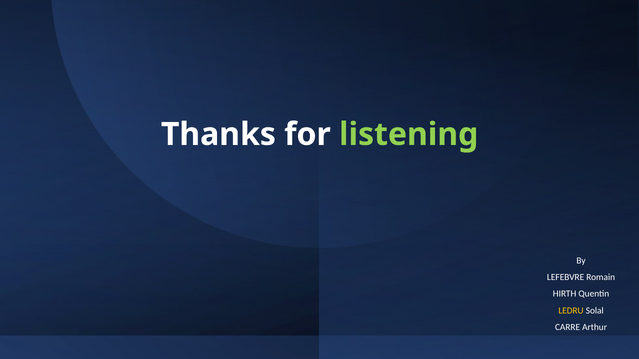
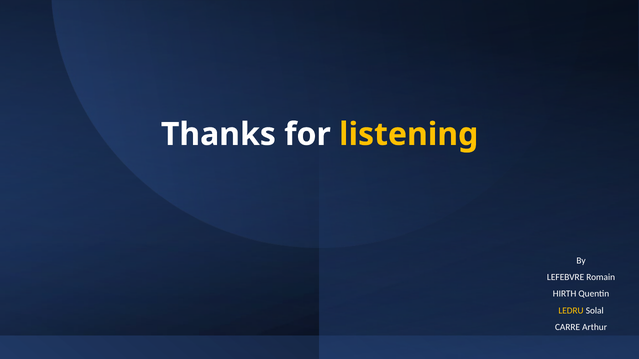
listening colour: light green -> yellow (409, 135)
